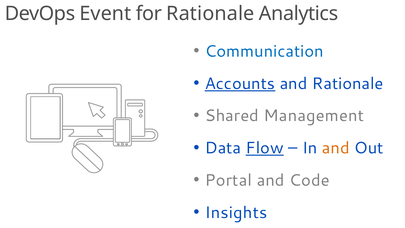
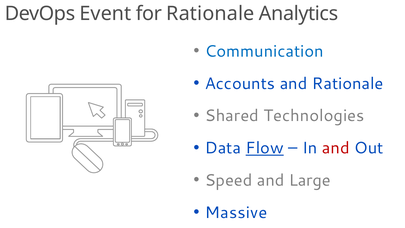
Accounts underline: present -> none (240, 83)
Management: Management -> Technologies (314, 116)
and colour: orange -> red (336, 148)
Portal: Portal -> Speed (229, 180)
Code: Code -> Large (310, 180)
Insights: Insights -> Massive (236, 212)
